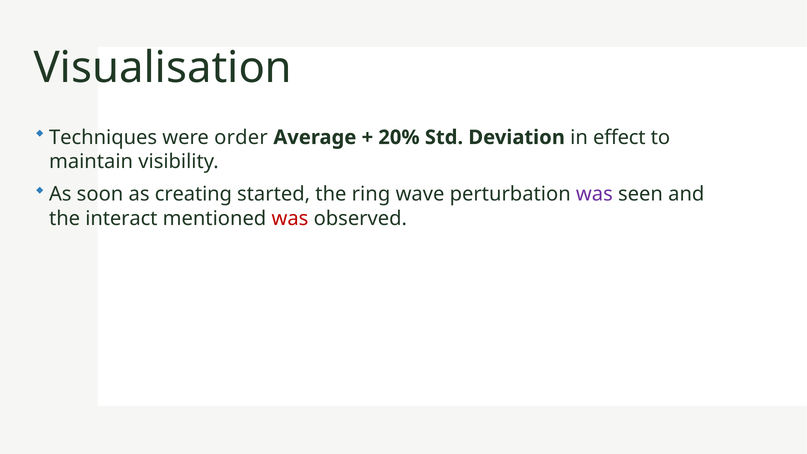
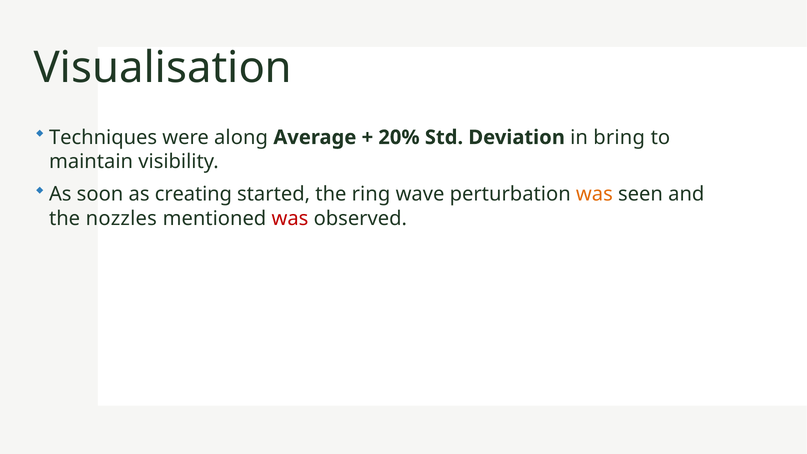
order: order -> along (241, 137)
effect: effect -> bring (619, 137)
was colour: purple -> orange (594, 194)
interact: interact -> nozzles (121, 218)
